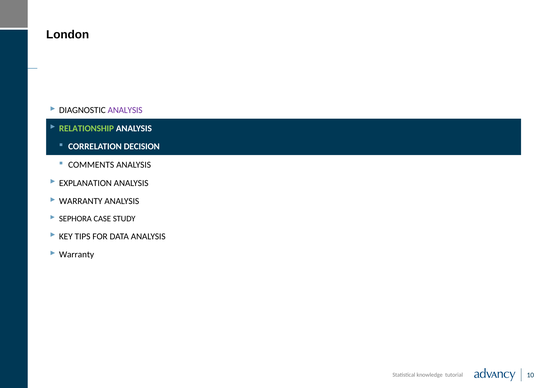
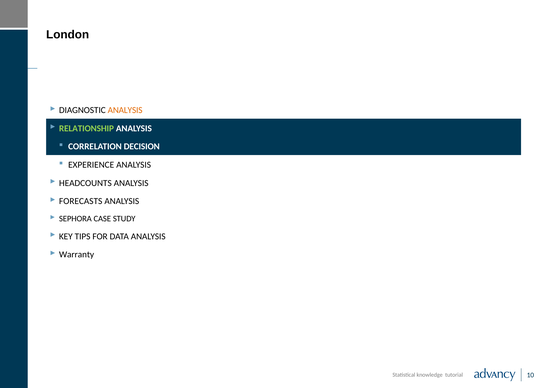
ANALYSIS colour: purple -> orange (125, 110)
COMMENTS: COMMENTS -> EXPERIENCE (91, 165)
EXPLANATION: EXPLANATION -> HEADCOUNTS (85, 183)
WARRANTY: WARRANTY -> FORECASTS (81, 201)
